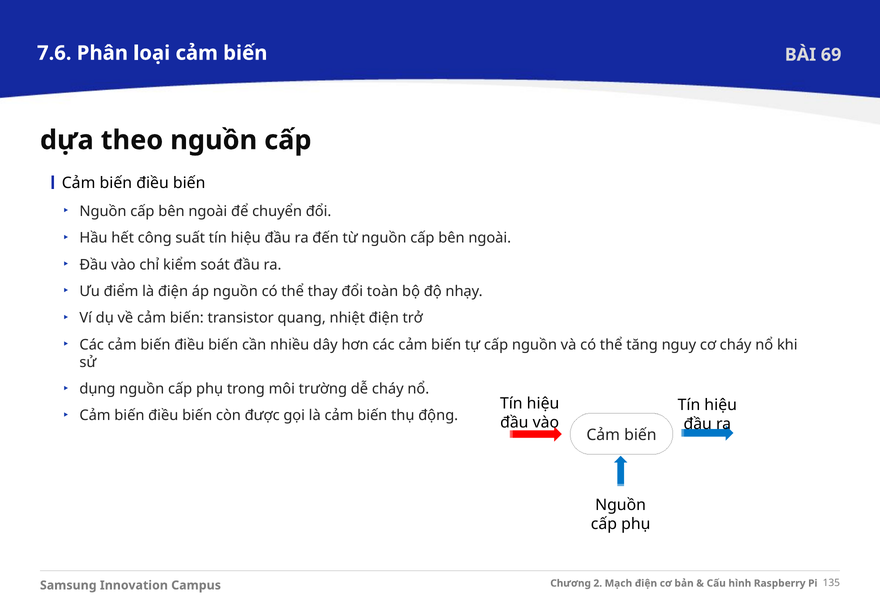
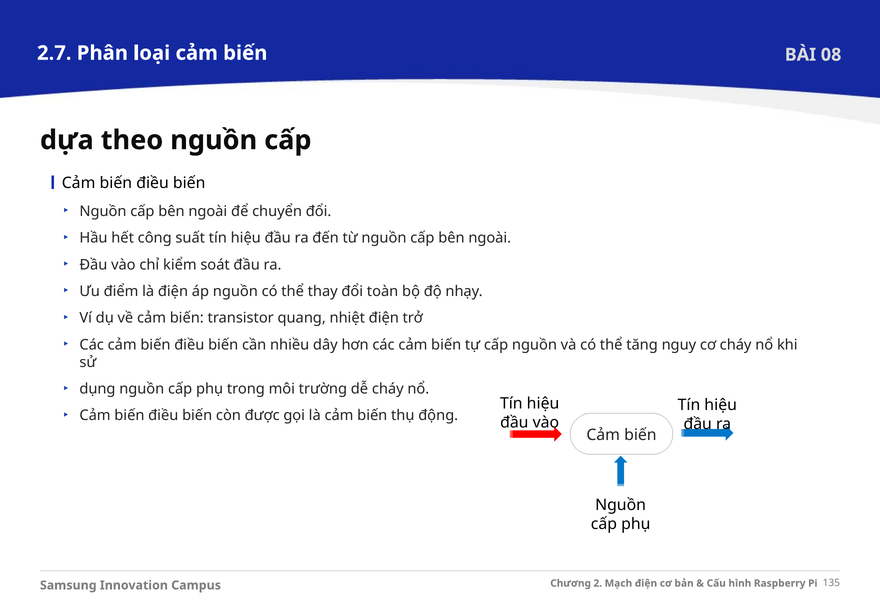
7.6: 7.6 -> 2.7 (54, 53)
69: 69 -> 08 (831, 55)
